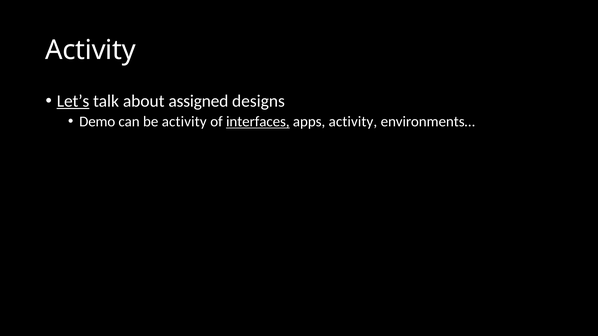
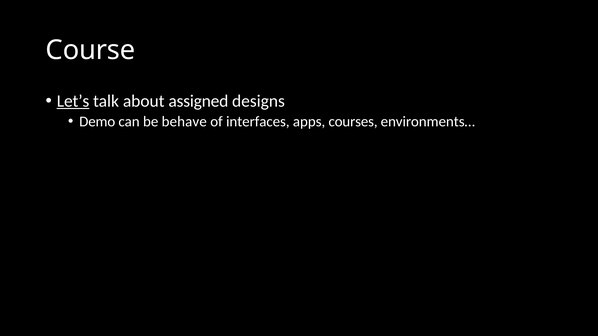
Activity: Activity -> Course (90, 50)
be activity: activity -> behave (184, 122)
interfaces underline: present -> none (258, 122)
apps activity: activity -> courses (353, 122)
